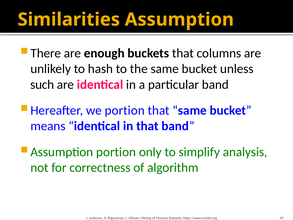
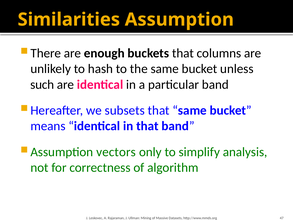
we portion: portion -> subsets (125, 110)
portion: portion -> vectors (116, 152)
